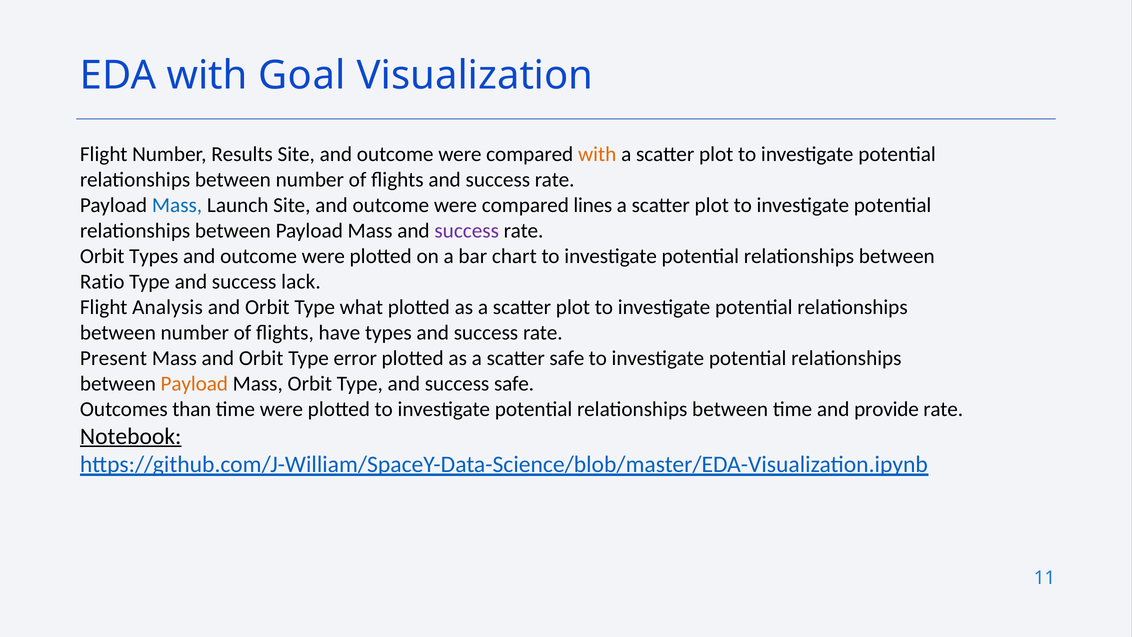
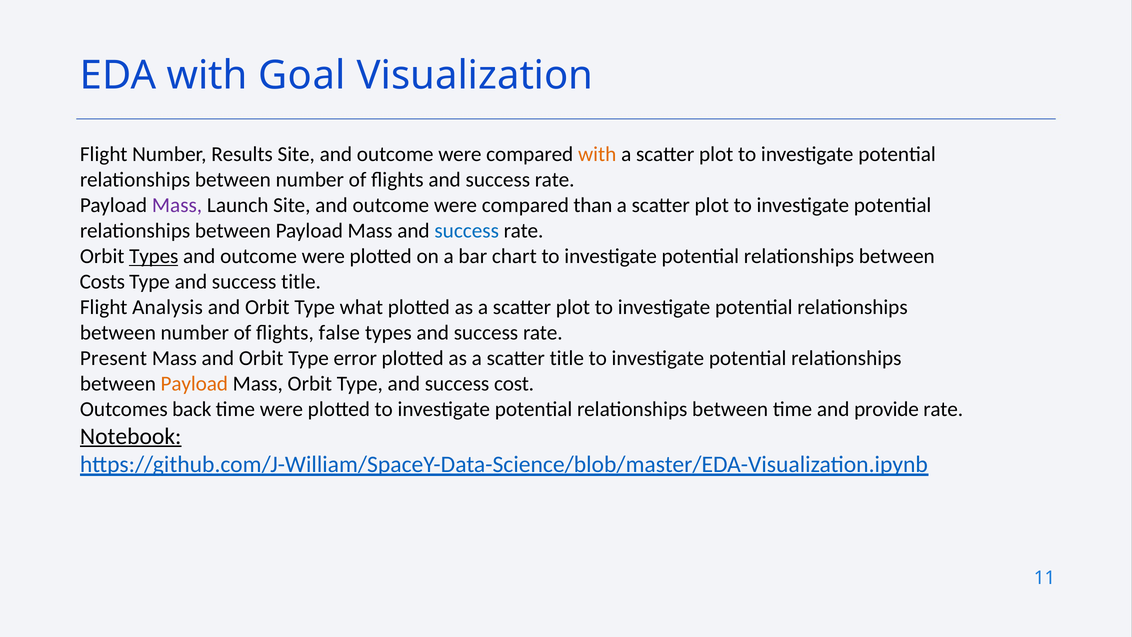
Mass colour: blue -> purple (177, 205)
lines: lines -> than (593, 205)
success colour: purple -> blue (467, 231)
Types underline: none -> present (154, 256)
Ratio: Ratio -> Costs (102, 282)
success lack: lack -> title (301, 282)
have: have -> false (339, 333)
scatter safe: safe -> title (567, 358)
success safe: safe -> cost (514, 384)
than: than -> back (192, 409)
